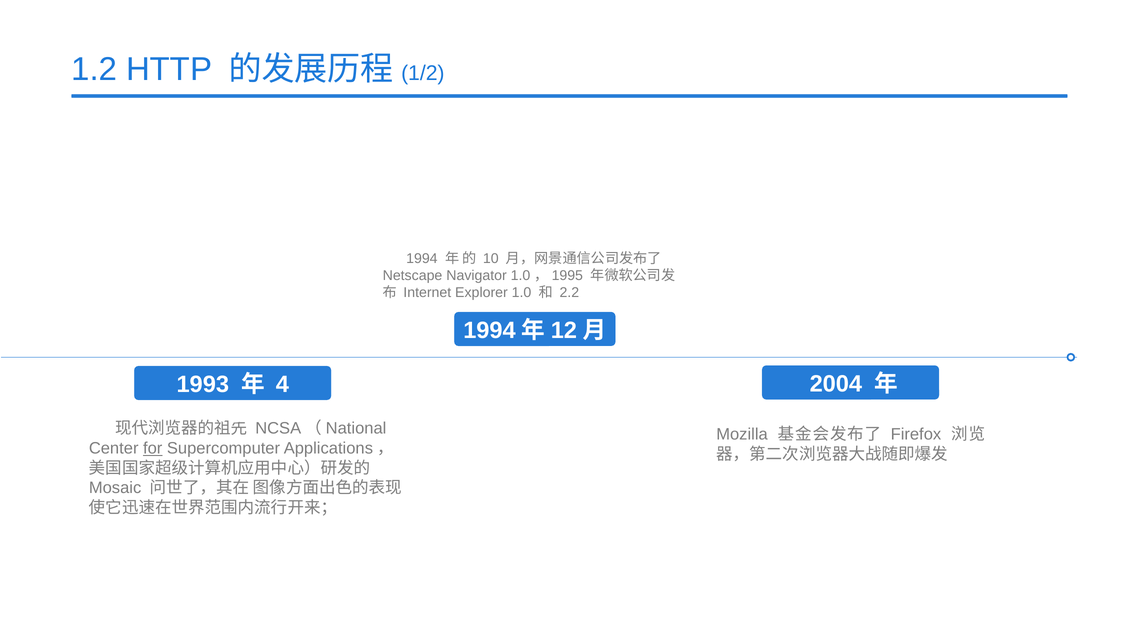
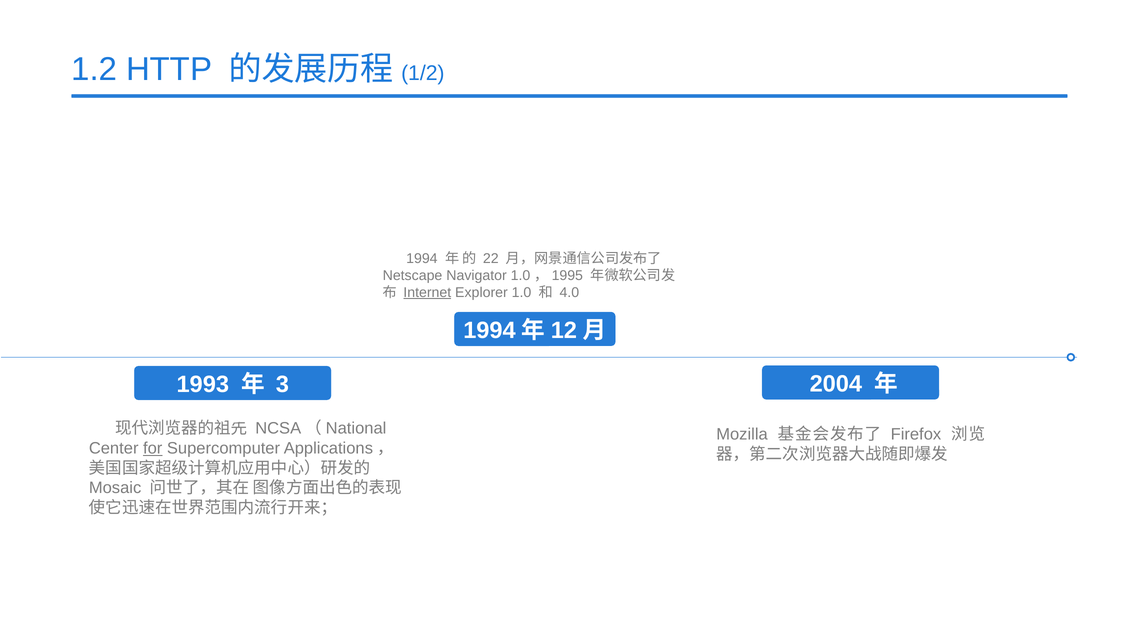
10: 10 -> 22 (491, 259)
Internet underline: none -> present (427, 293)
2.2: 2.2 -> 4.0 (569, 293)
4: 4 -> 3 (282, 385)
